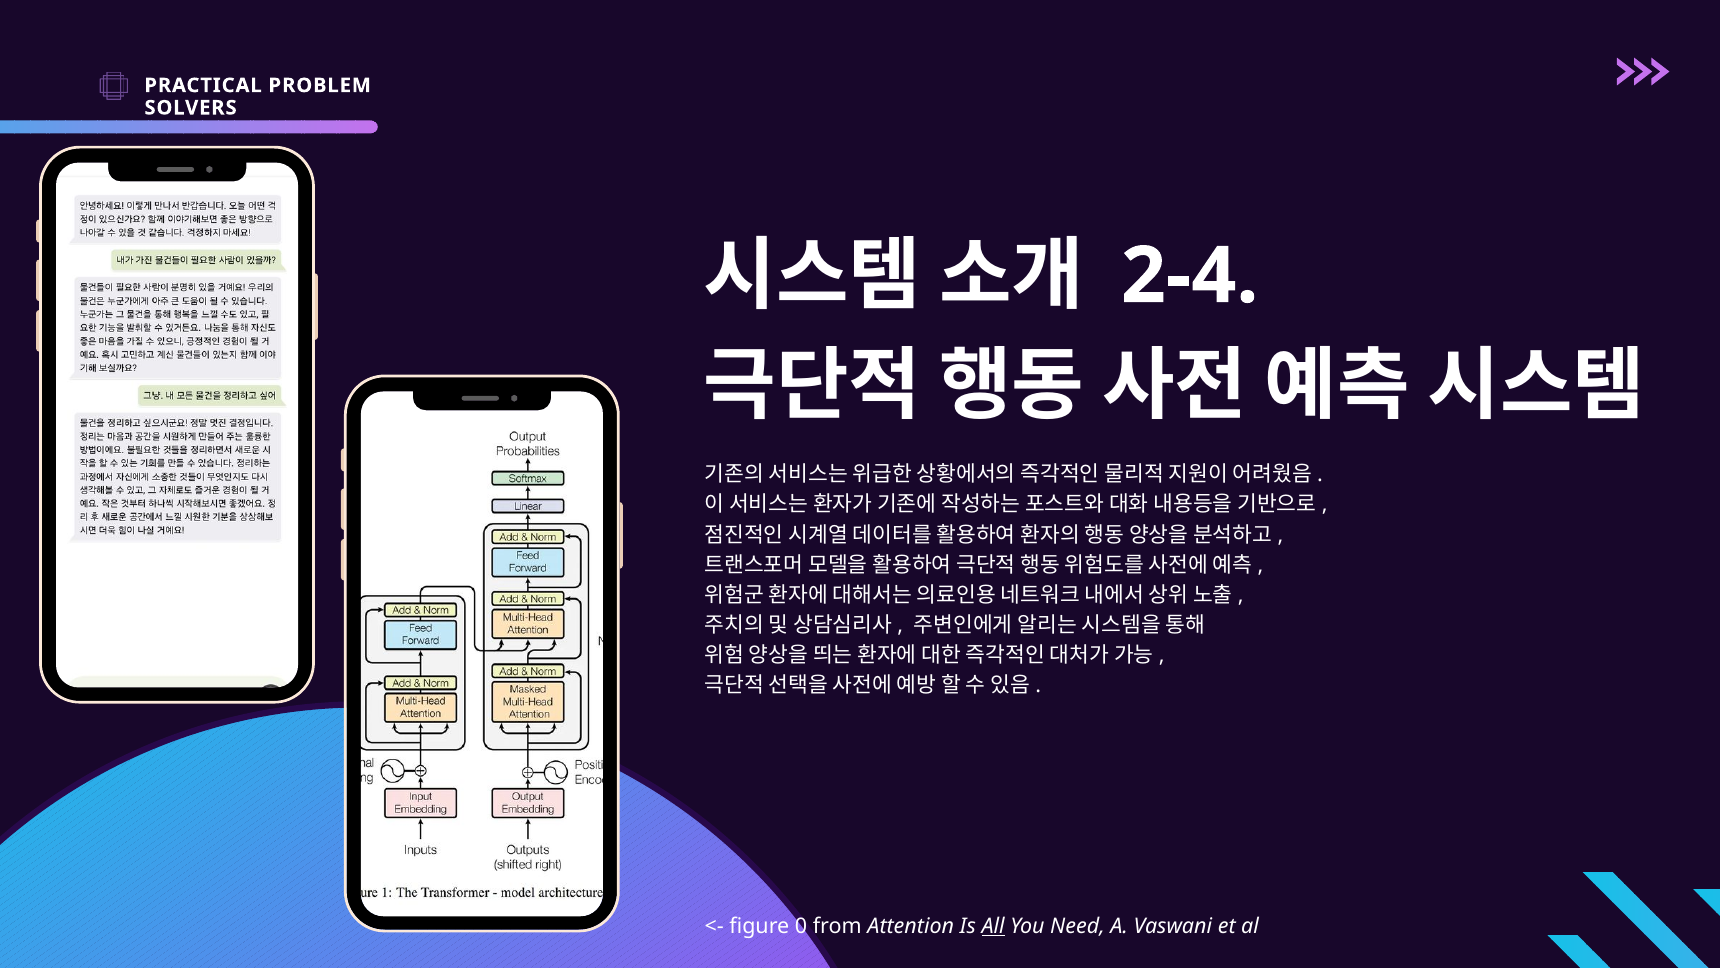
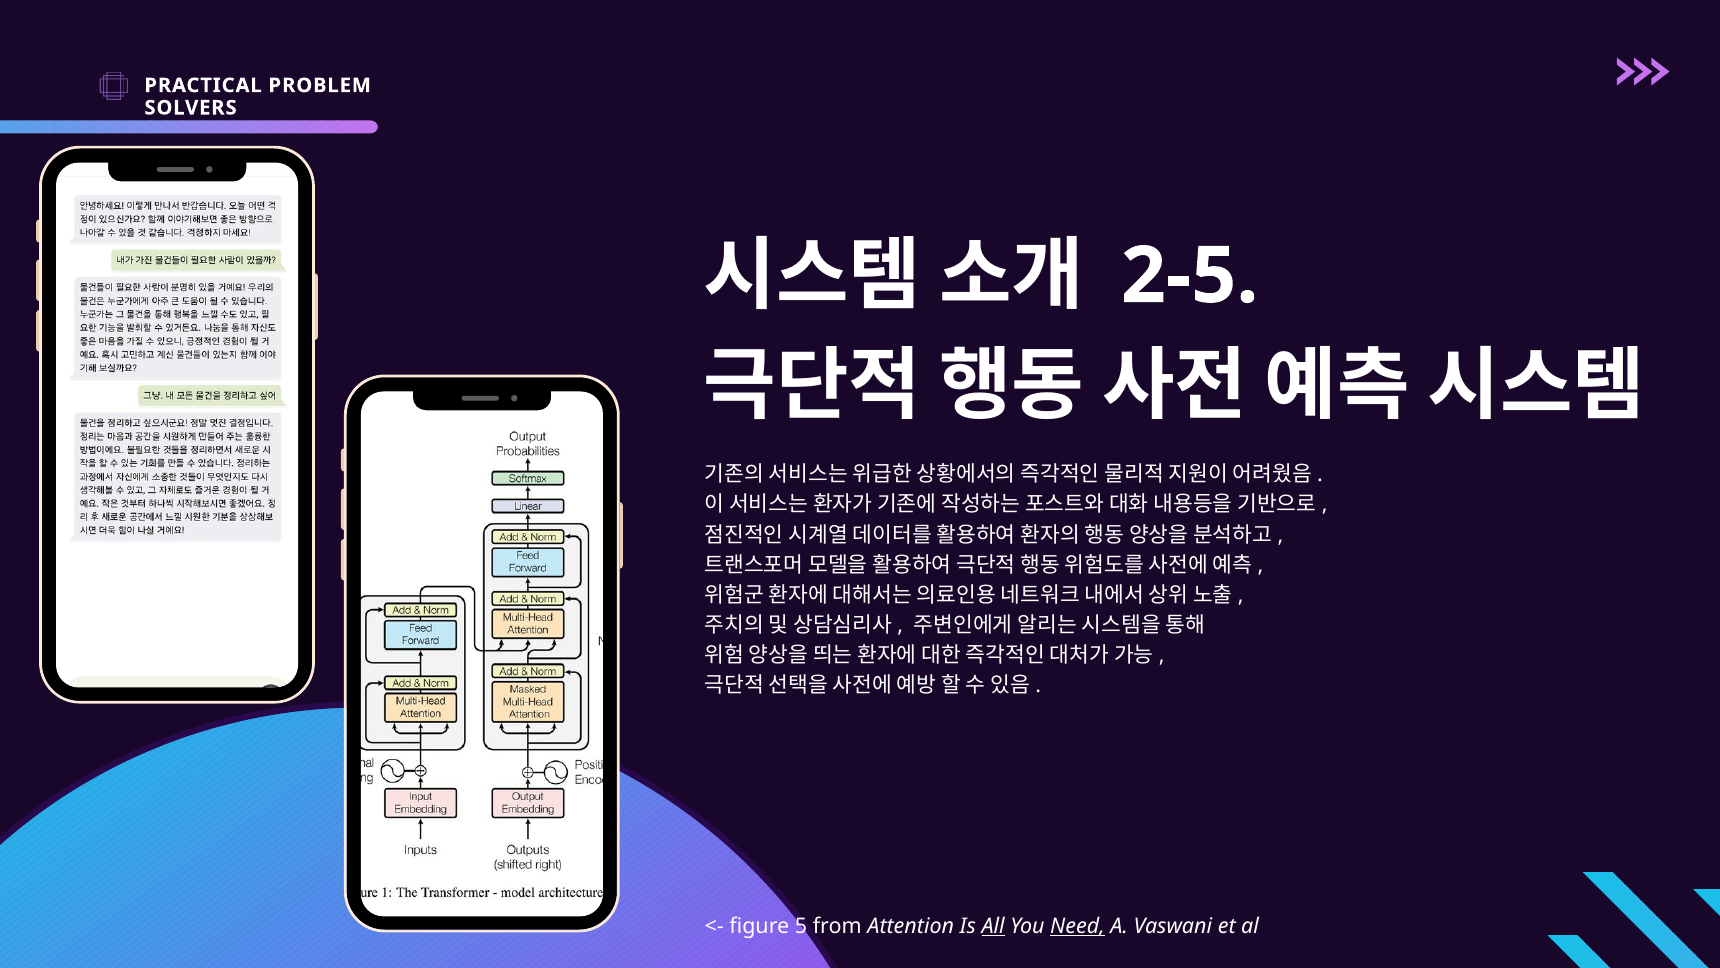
2-4: 2-4 -> 2-5 (1190, 276)
0: 0 -> 5 (801, 926)
Need underline: none -> present (1078, 926)
